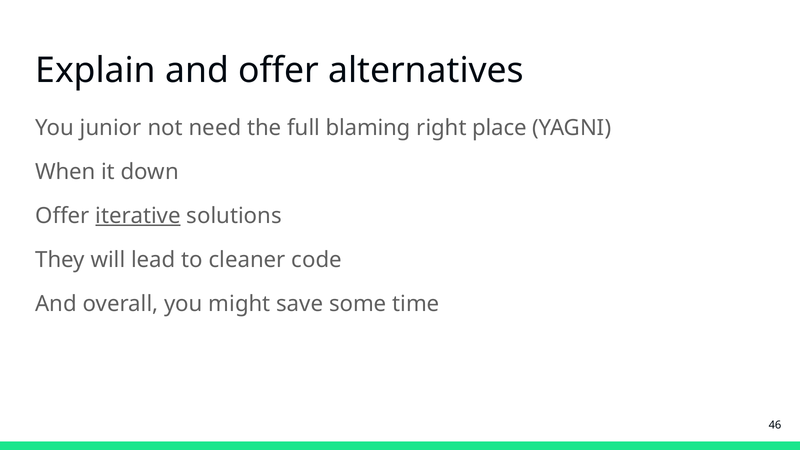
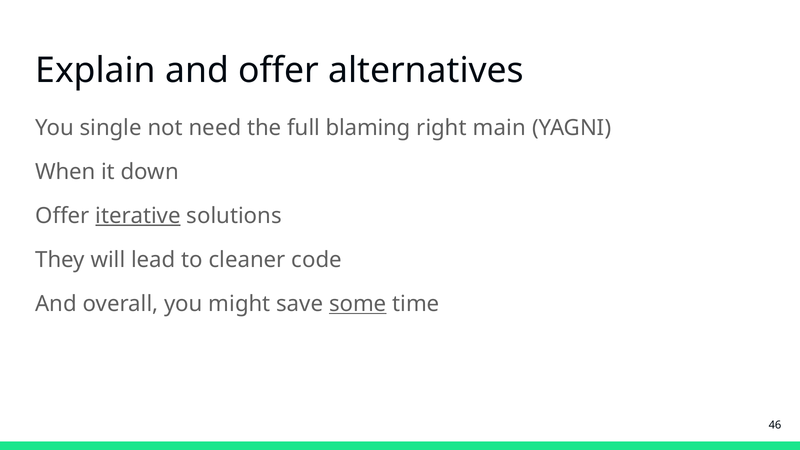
junior: junior -> single (111, 128)
place: place -> main (499, 128)
some underline: none -> present (358, 304)
